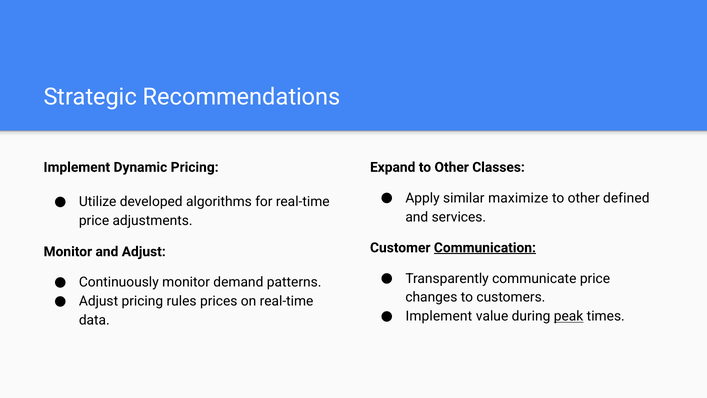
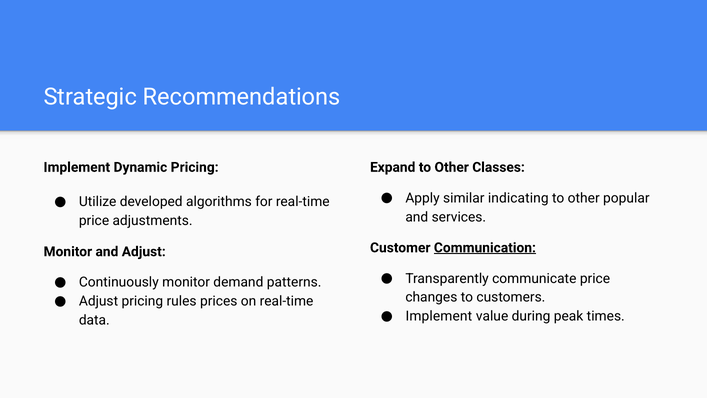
maximize: maximize -> indicating (518, 198)
defined: defined -> popular (626, 198)
peak underline: present -> none (569, 316)
